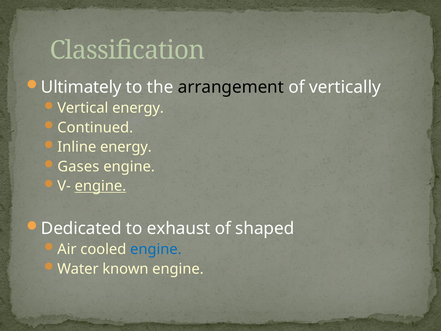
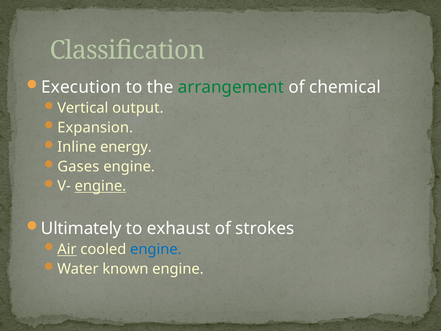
Ultimately: Ultimately -> Execution (81, 87)
arrangement colour: black -> green (231, 87)
vertically: vertically -> chemical (345, 87)
Vertical energy: energy -> output (138, 108)
Continued: Continued -> Expansion (95, 127)
Dedicated: Dedicated -> Ultimately (81, 228)
shaped: shaped -> strokes (265, 228)
Air underline: none -> present (67, 249)
